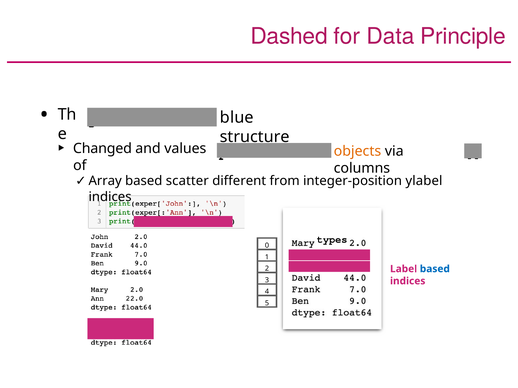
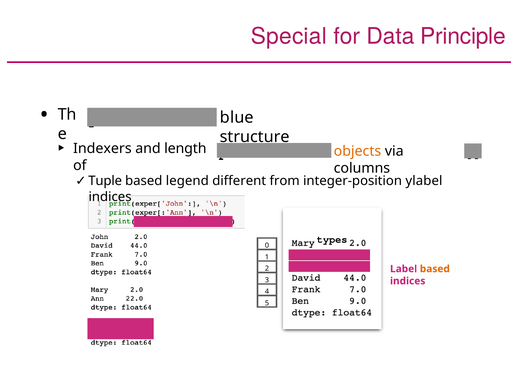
Dashed: Dashed -> Special (289, 36)
Changed: Changed -> Indexers (102, 149)
values: values -> length (185, 149)
Array: Array -> Tuple (105, 181)
scatter: scatter -> legend (187, 181)
based colour: blue -> orange (435, 269)
